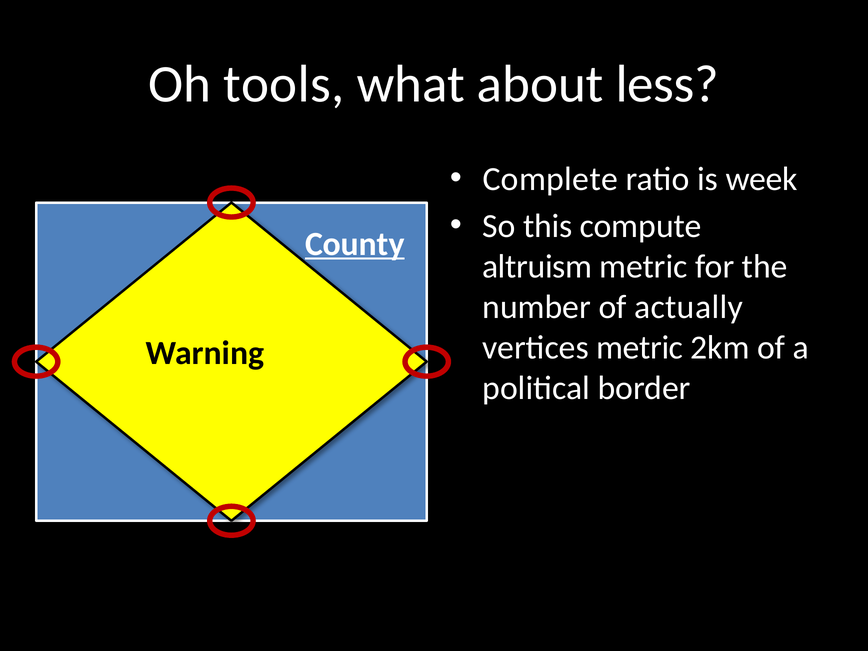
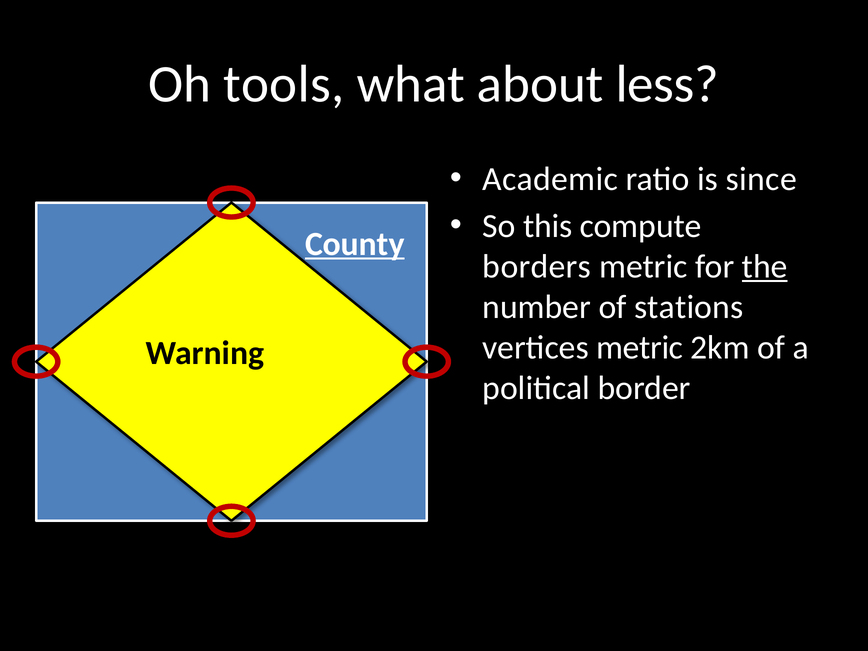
Complete: Complete -> Academic (550, 179)
week: week -> since (761, 179)
altruism: altruism -> borders (537, 267)
the underline: none -> present (765, 267)
actually: actually -> stations (689, 307)
